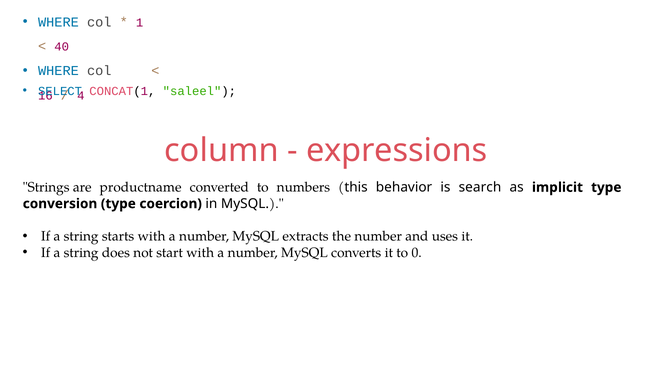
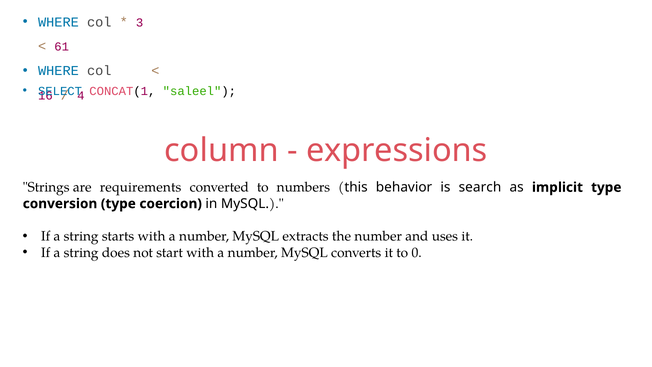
1: 1 -> 3 (140, 22)
40: 40 -> 61 (62, 47)
productname: productname -> requirements (141, 187)
